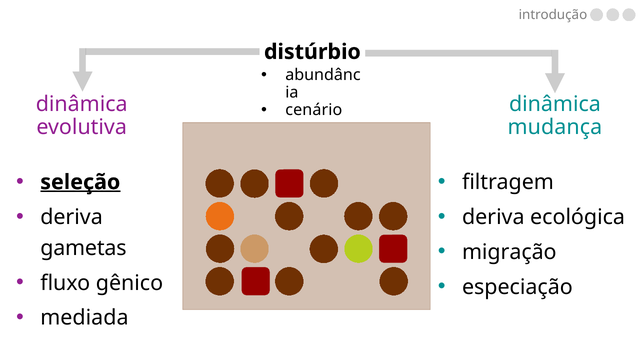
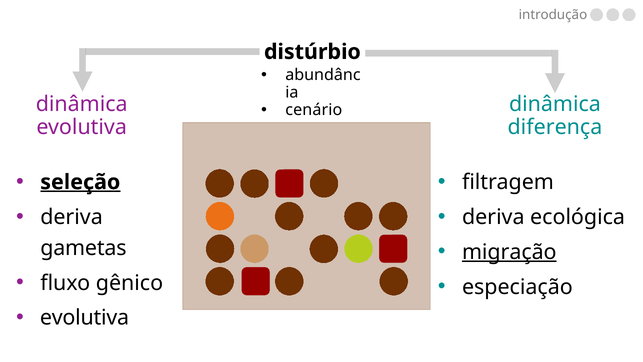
mudança: mudança -> diferença (555, 127)
migração underline: none -> present (509, 252)
mediada: mediada -> evolutiva (85, 318)
